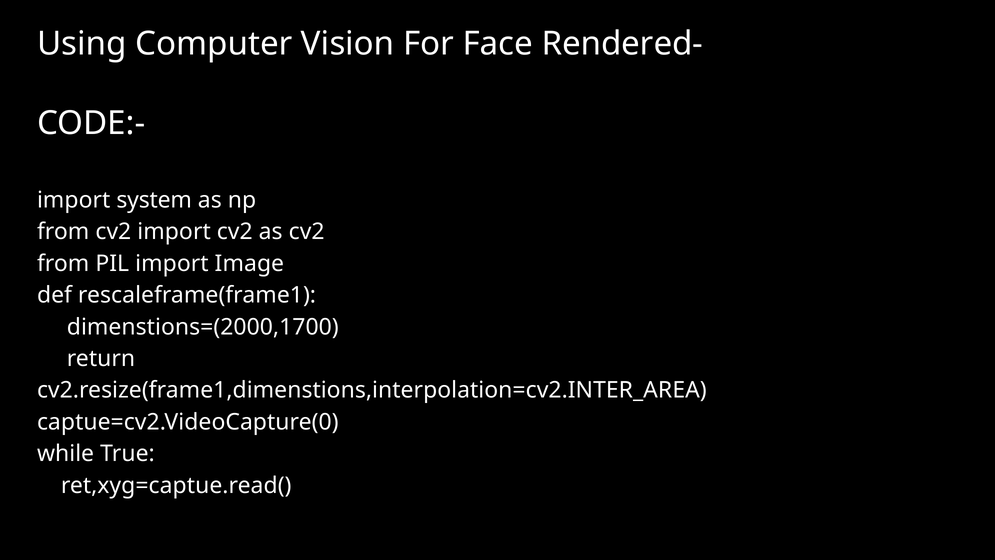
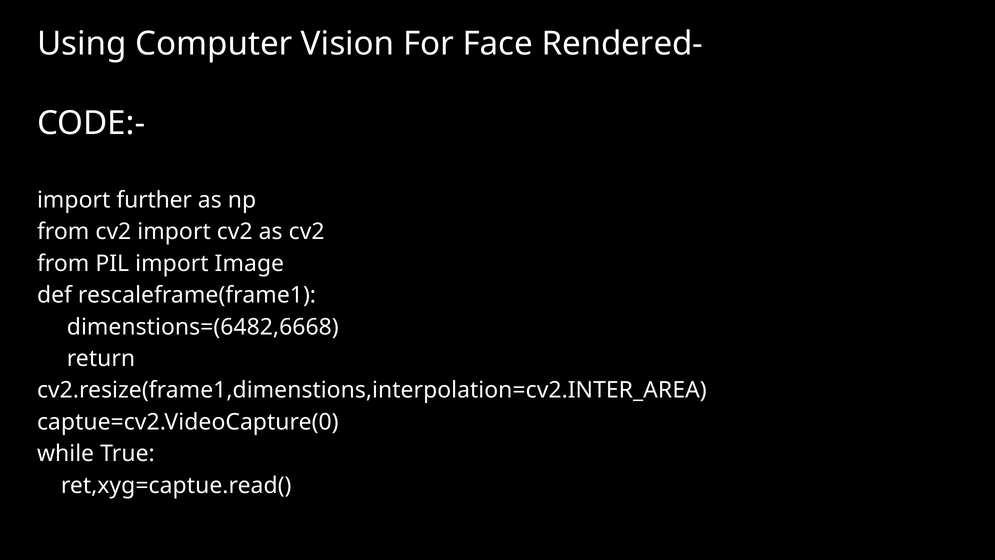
system: system -> further (154, 200)
dimenstions=(2000,1700: dimenstions=(2000,1700 -> dimenstions=(6482,6668 (203, 327)
